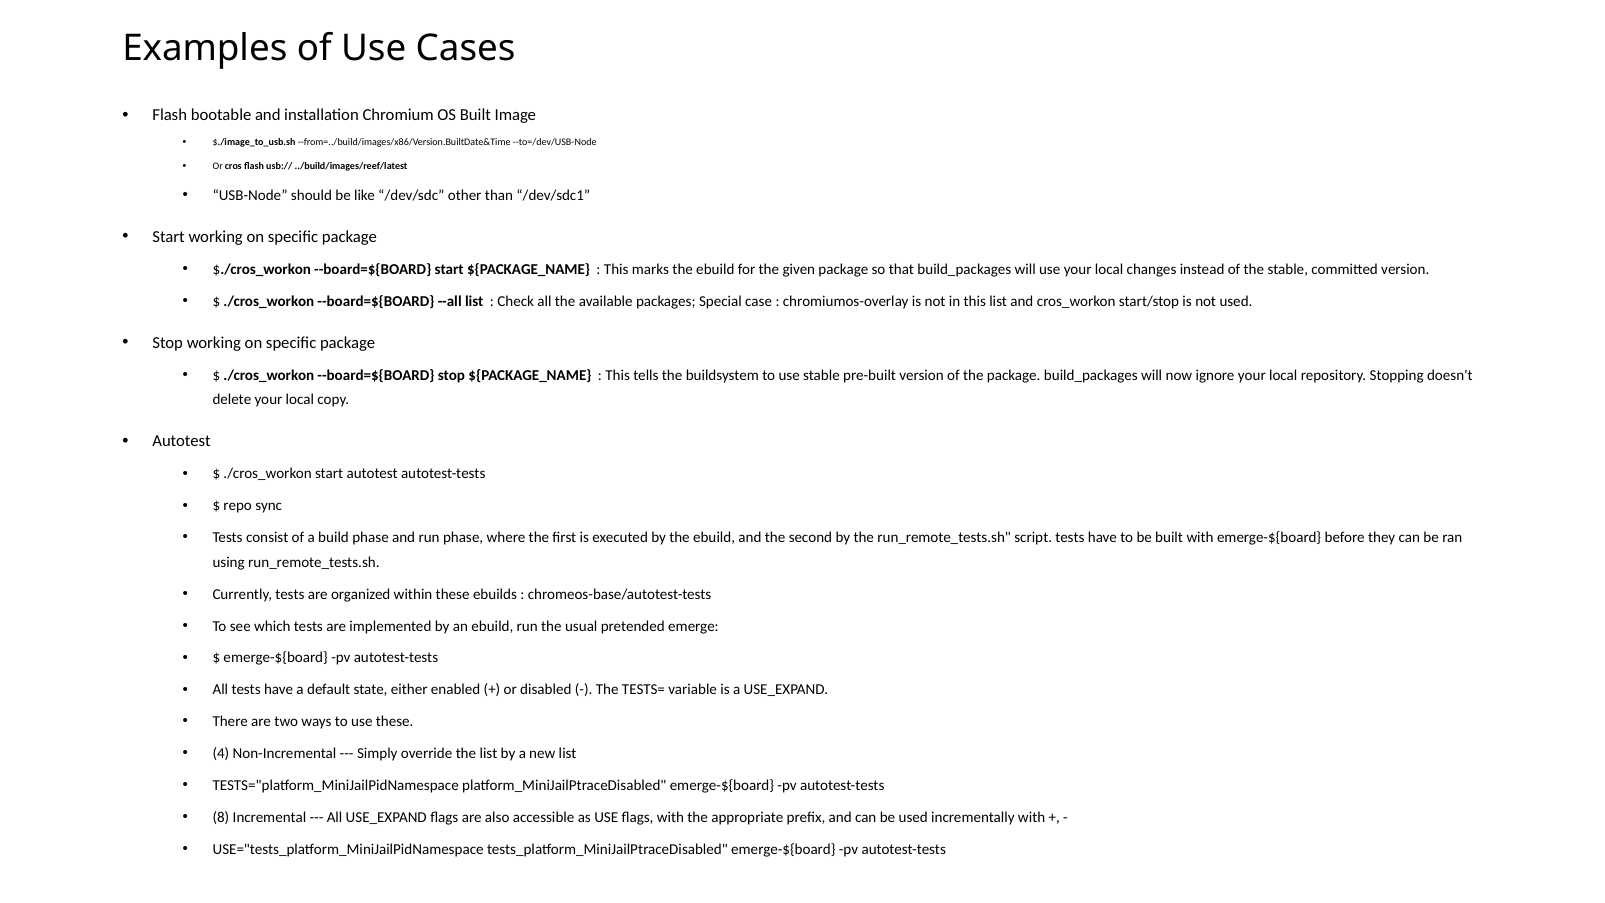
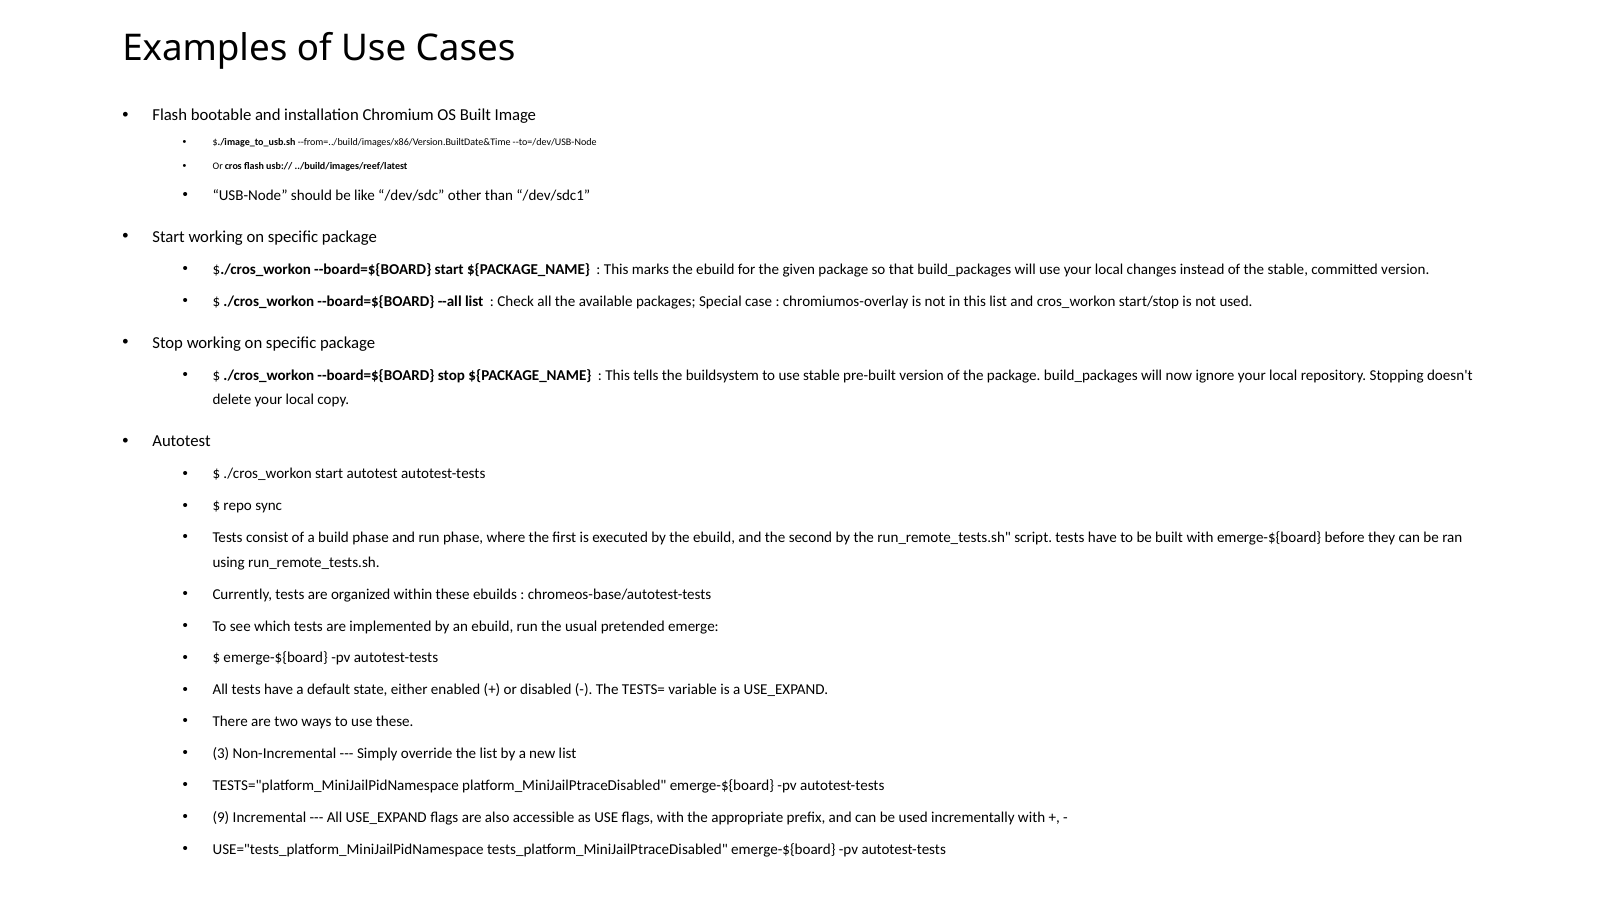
4: 4 -> 3 (221, 753)
8: 8 -> 9 (221, 817)
